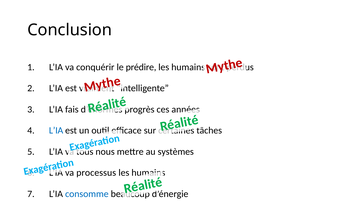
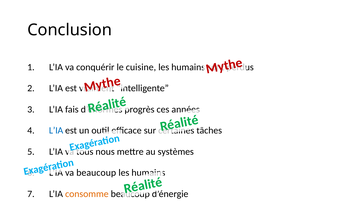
prédire: prédire -> cuisine (141, 67)
processus: processus -> beaucoup (96, 173)
consomme colour: blue -> orange (87, 194)
